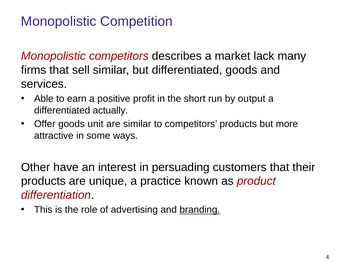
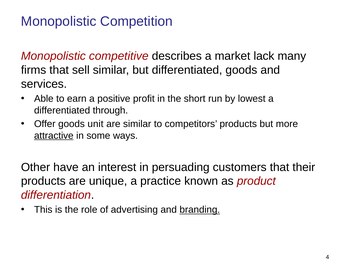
Monopolistic competitors: competitors -> competitive (119, 56)
output: output -> lowest (252, 99)
actually: actually -> through (110, 111)
attractive underline: none -> present (54, 136)
